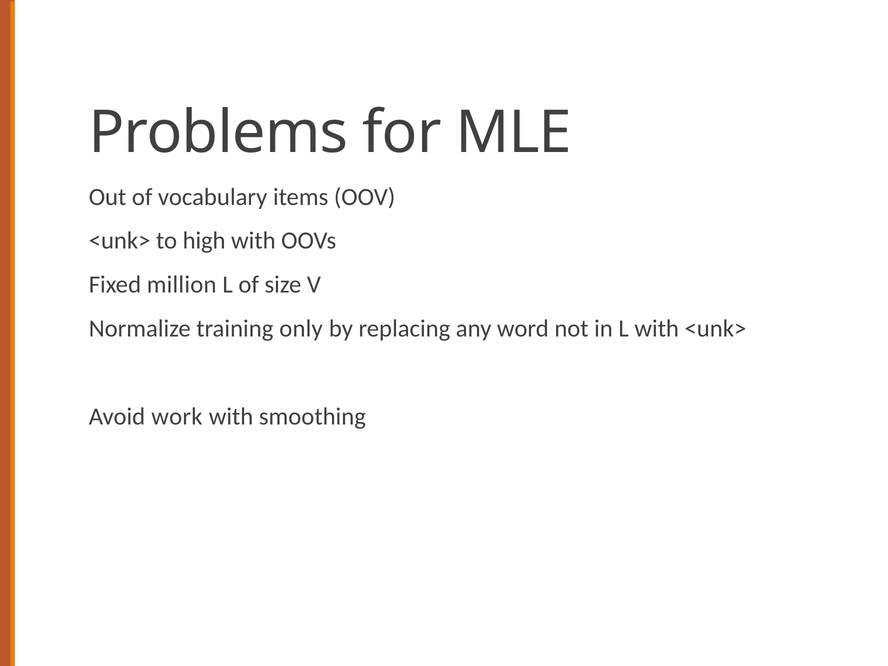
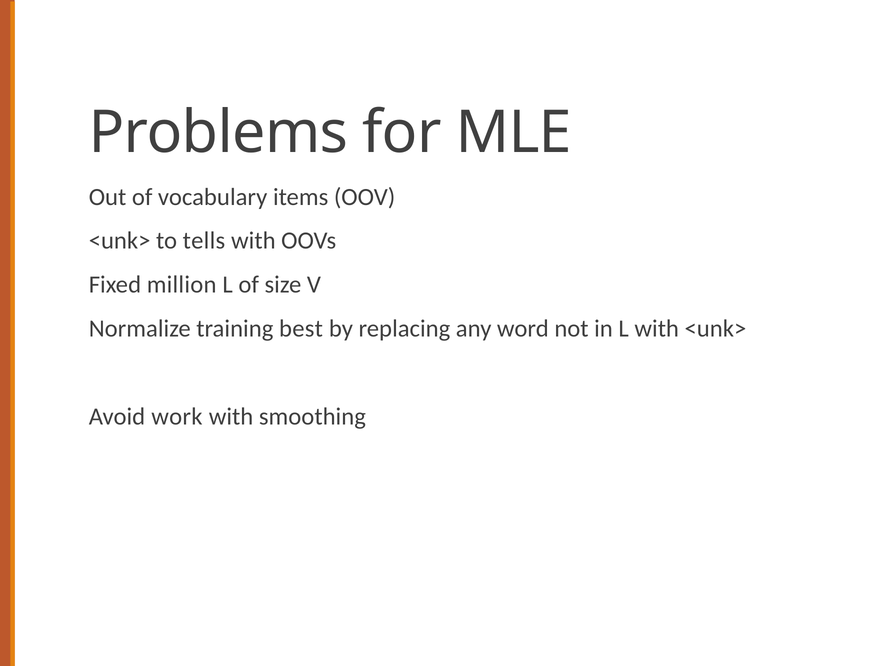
high: high -> tells (204, 241)
only: only -> best (301, 329)
